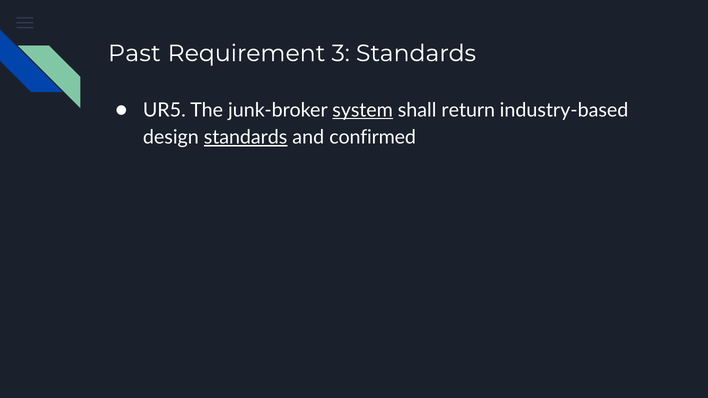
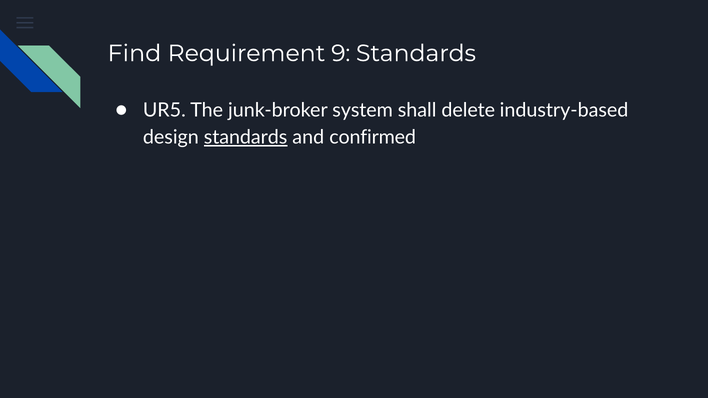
Past: Past -> Find (134, 53)
3: 3 -> 9 (341, 53)
system underline: present -> none (363, 110)
return: return -> delete (468, 110)
